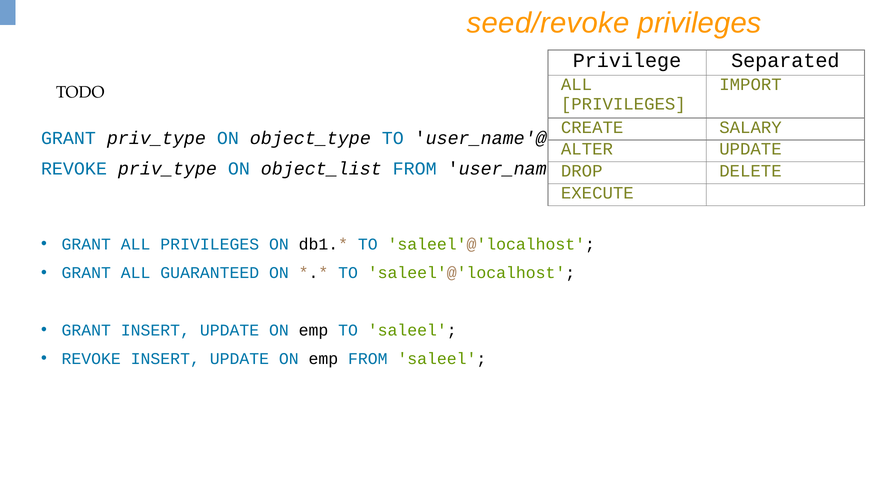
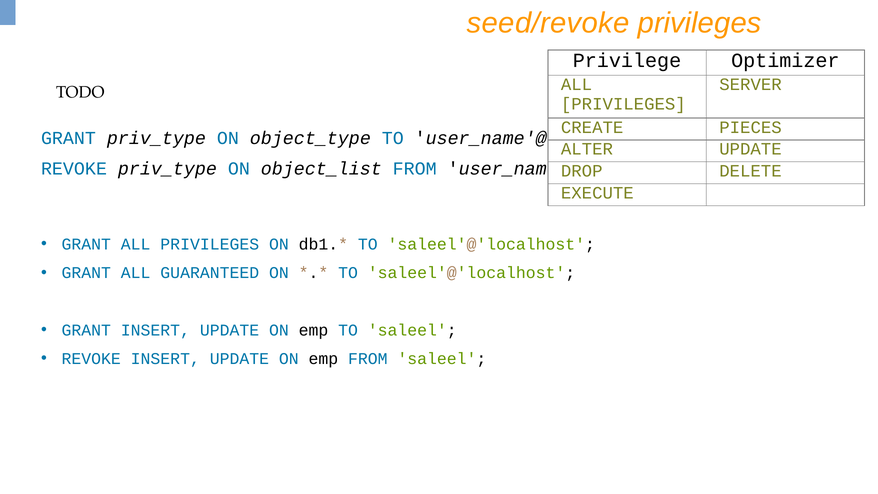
Separated: Separated -> Optimizer (785, 61)
IMPORT: IMPORT -> SERVER (751, 85)
SALARY: SALARY -> PIECES (751, 127)
